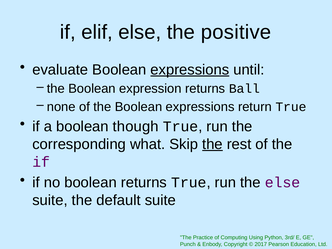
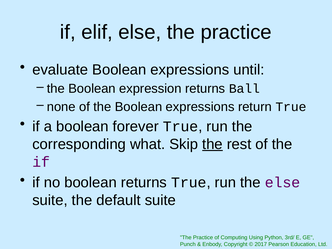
else the positive: positive -> practice (236, 32)
expressions underline: present -> none (190, 70)
though: though -> forever (136, 126)
